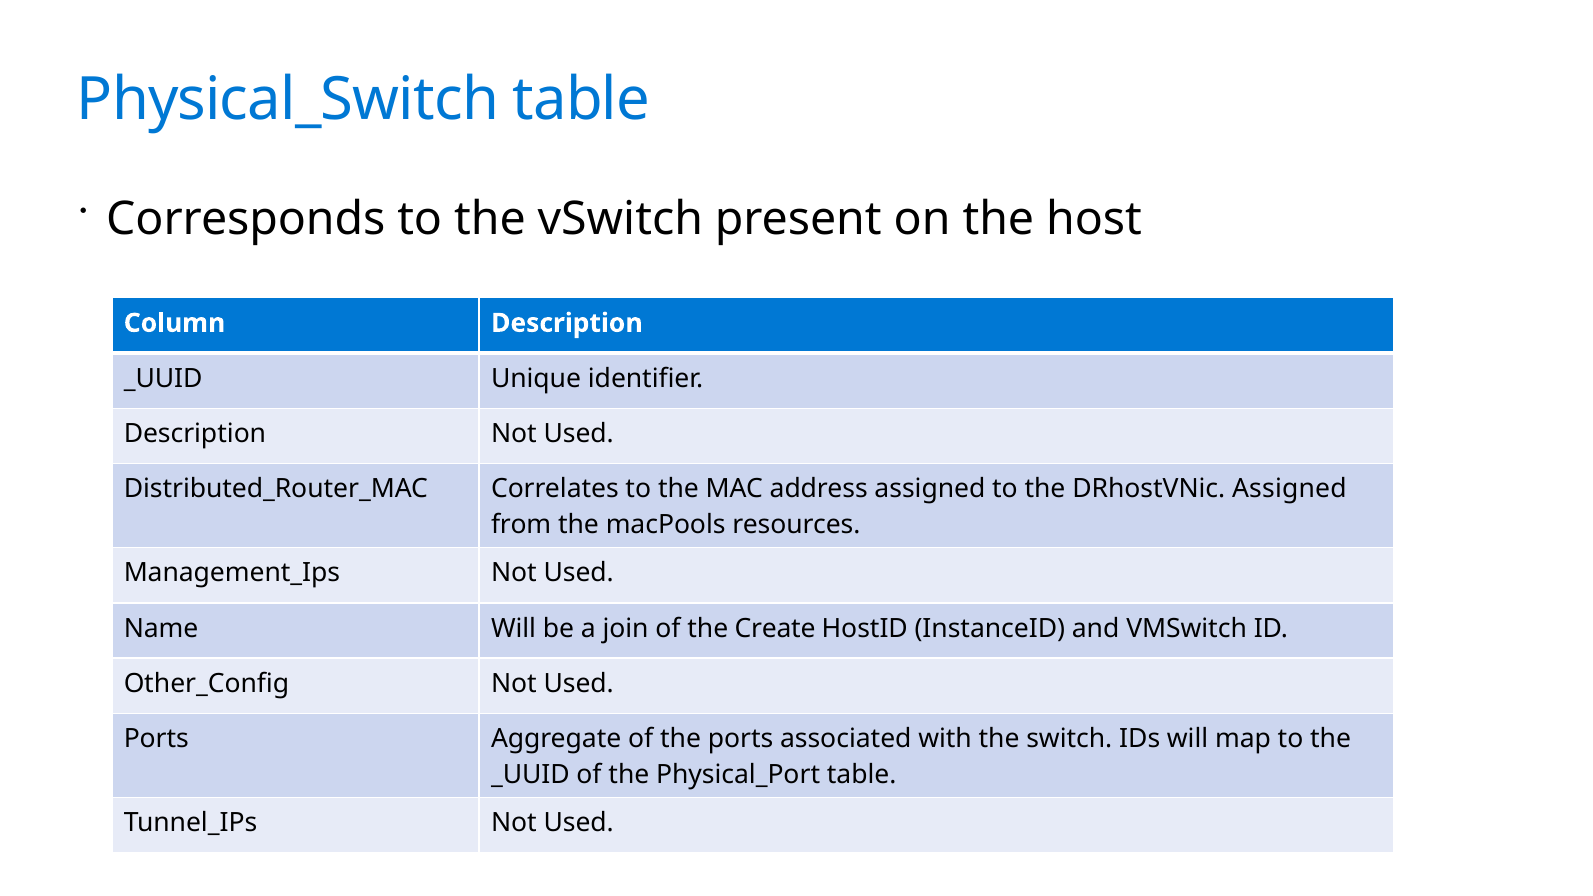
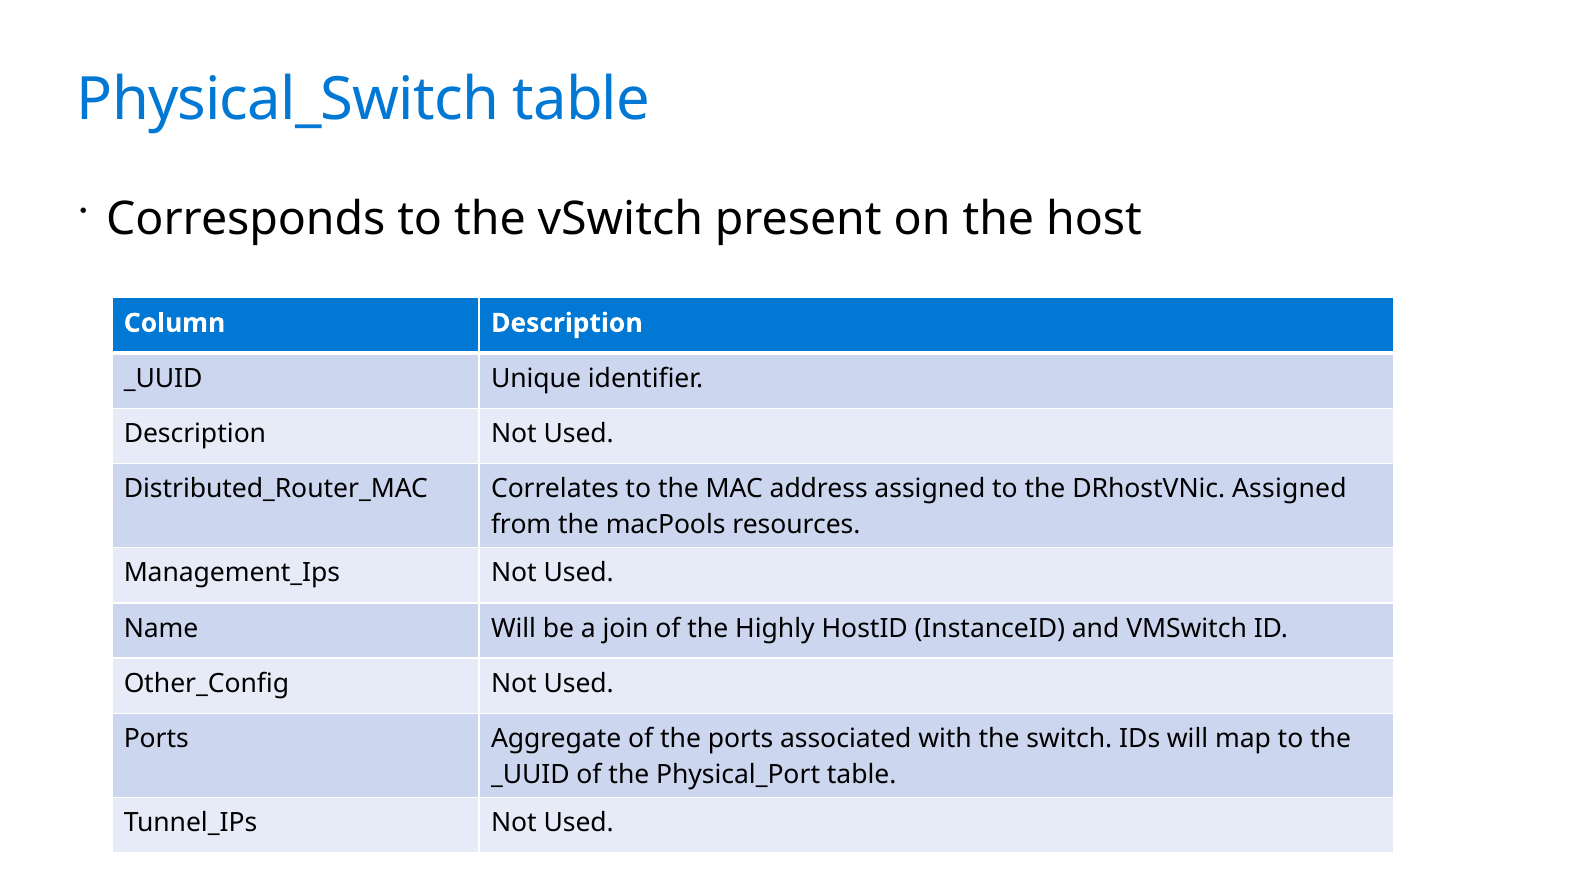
Create: Create -> Highly (775, 628)
